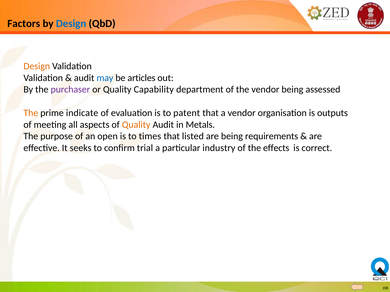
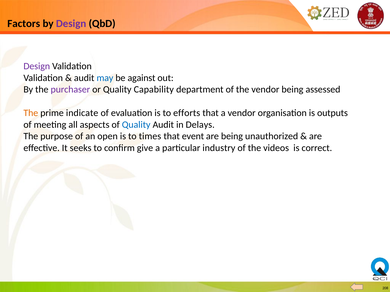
Design colour: blue -> purple (71, 24)
Design colour: orange -> purple (37, 66)
articles: articles -> against (141, 78)
patent: patent -> efforts (187, 113)
Quality colour: orange -> blue (136, 125)
Metals: Metals -> Delays (200, 125)
listed: listed -> event (193, 136)
requirements: requirements -> unauthorized (272, 136)
trial: trial -> give (145, 148)
effects: effects -> videos (276, 148)
